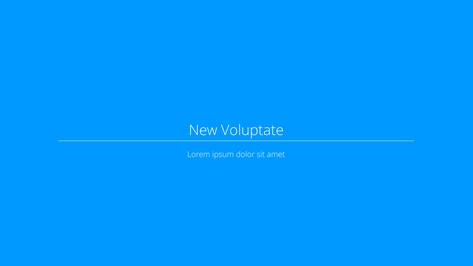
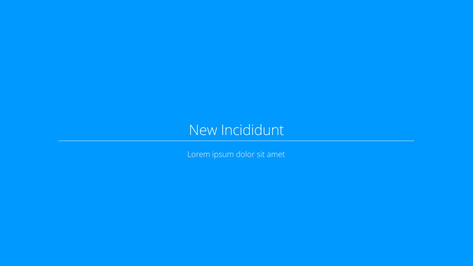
Voluptate: Voluptate -> Incididunt (252, 131)
